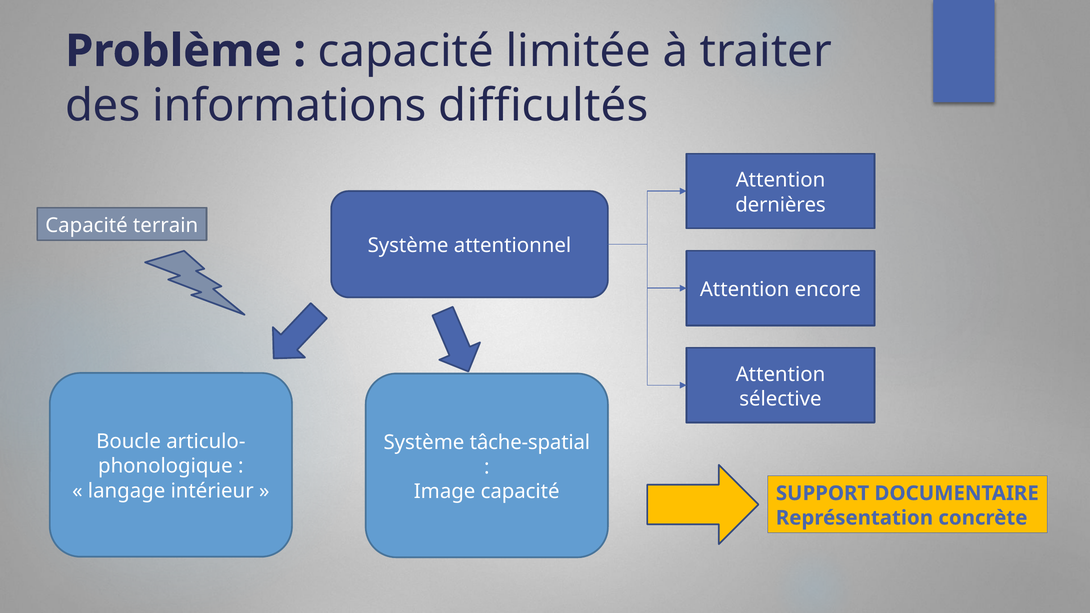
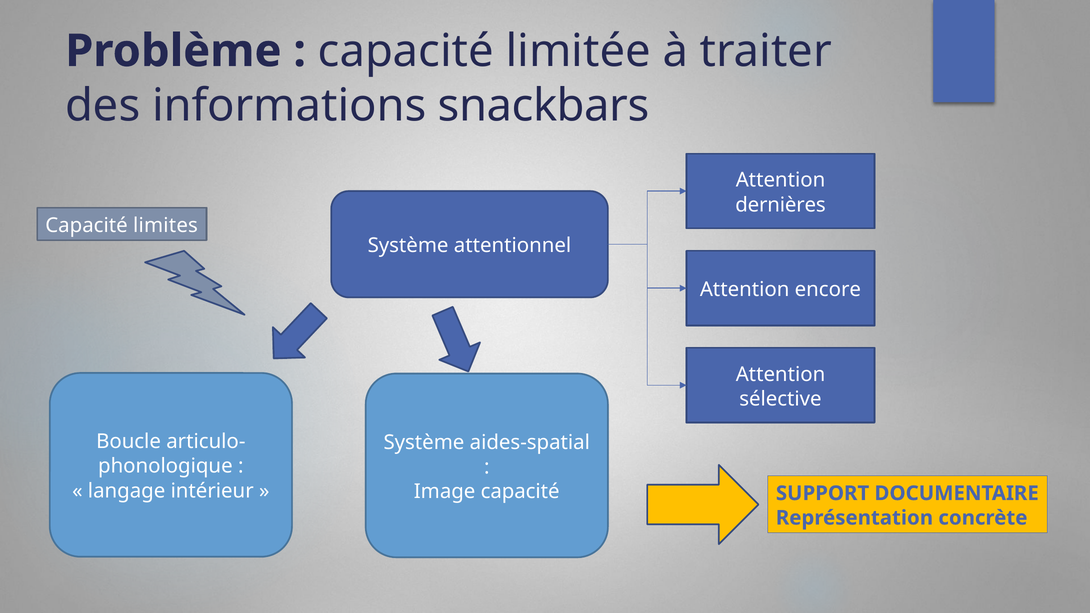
difficultés: difficultés -> snackbars (544, 106)
terrain: terrain -> limites (165, 225)
tâche-spatial: tâche-spatial -> aides-spatial (530, 442)
